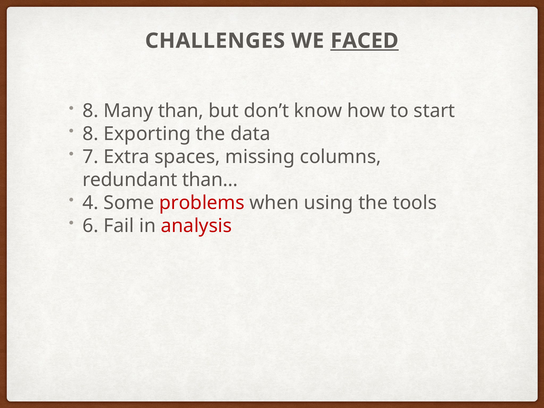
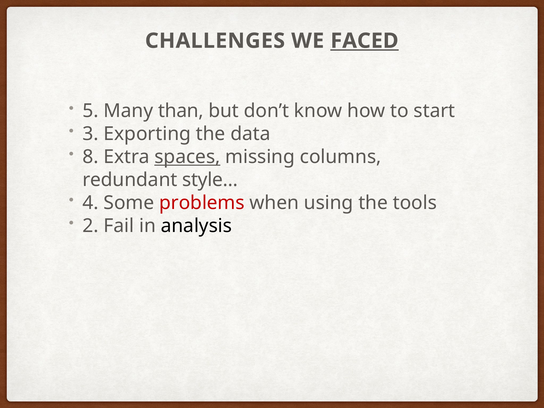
8: 8 -> 5 (91, 111)
8: 8 -> 3 (91, 134)
7: 7 -> 8 (91, 157)
spaces underline: none -> present (187, 157)
than…: than… -> style… (210, 180)
6: 6 -> 2 (91, 226)
analysis colour: red -> black (196, 226)
